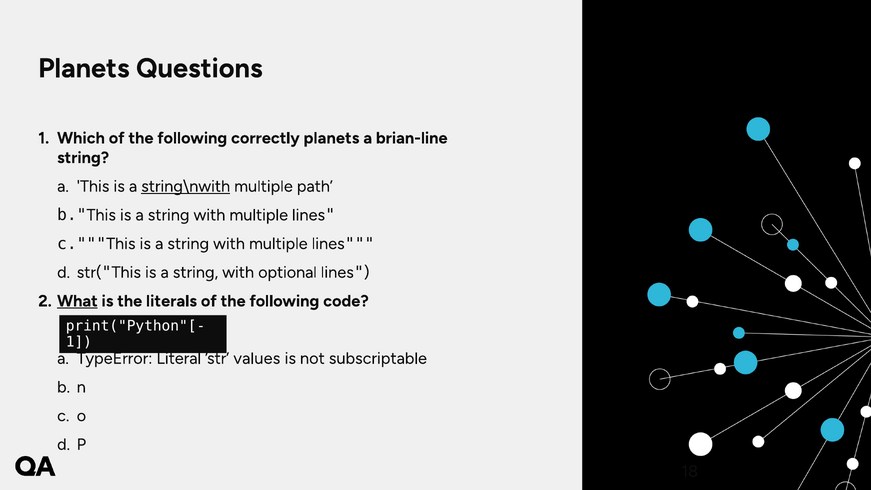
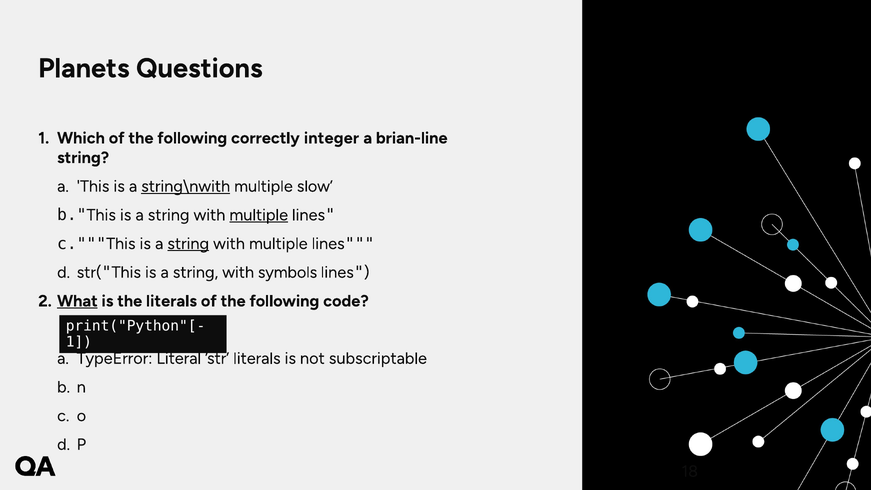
correctly planets: planets -> integer (331, 138)
path: path -> slow (315, 186)
multiple underline: none -> present (259, 215)
string underline: none -> present (188, 244)
optional: optional -> symbols (288, 272)
values: values -> literals (257, 358)
